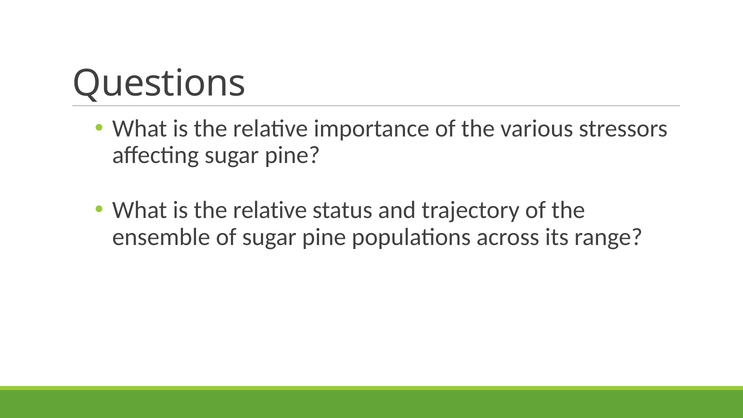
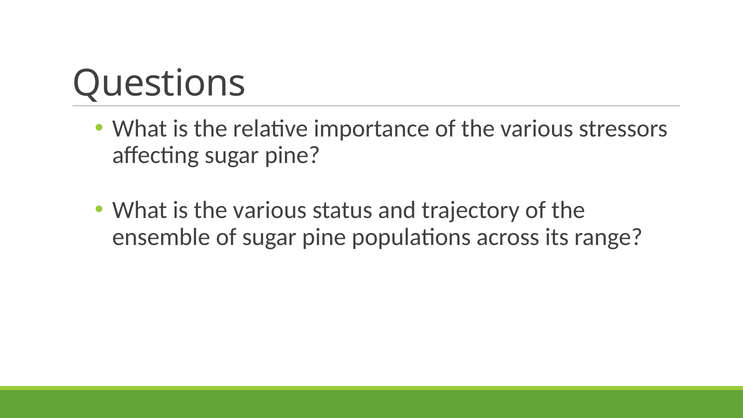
relative: relative -> various (270, 210)
